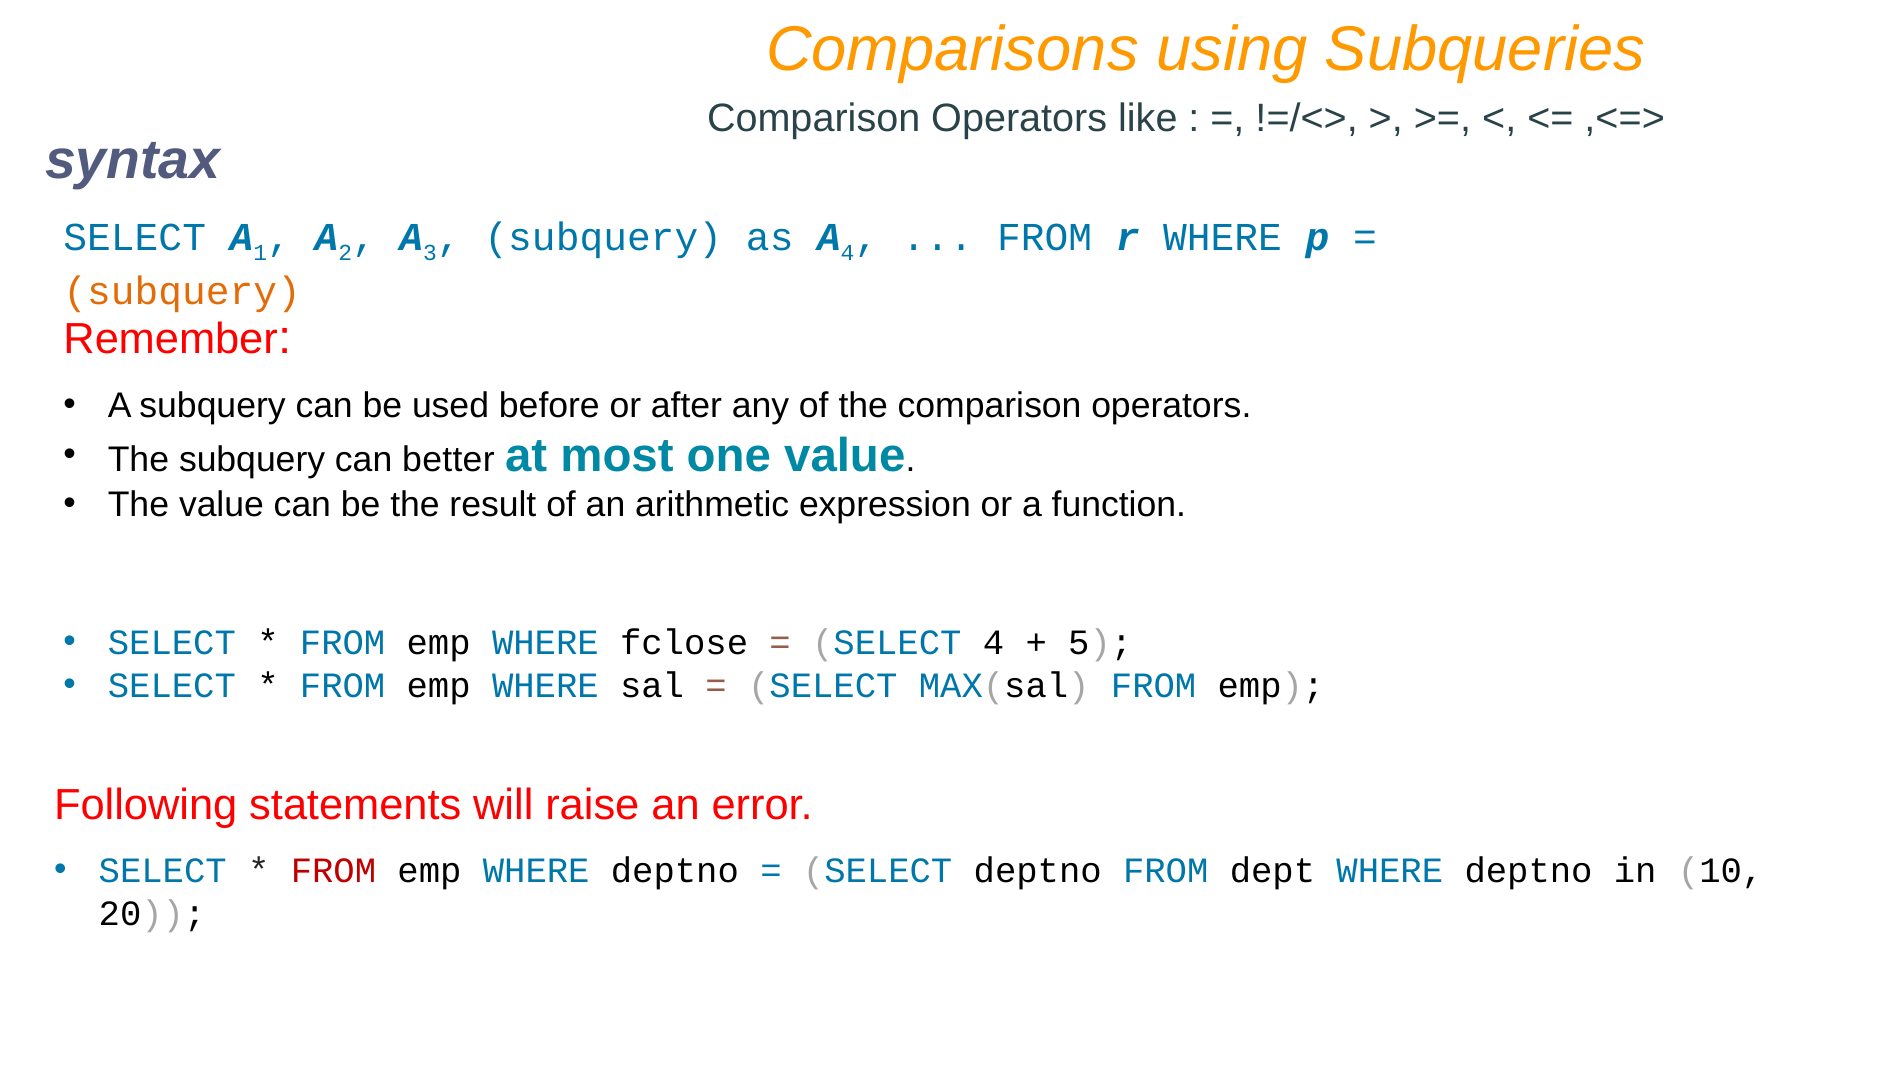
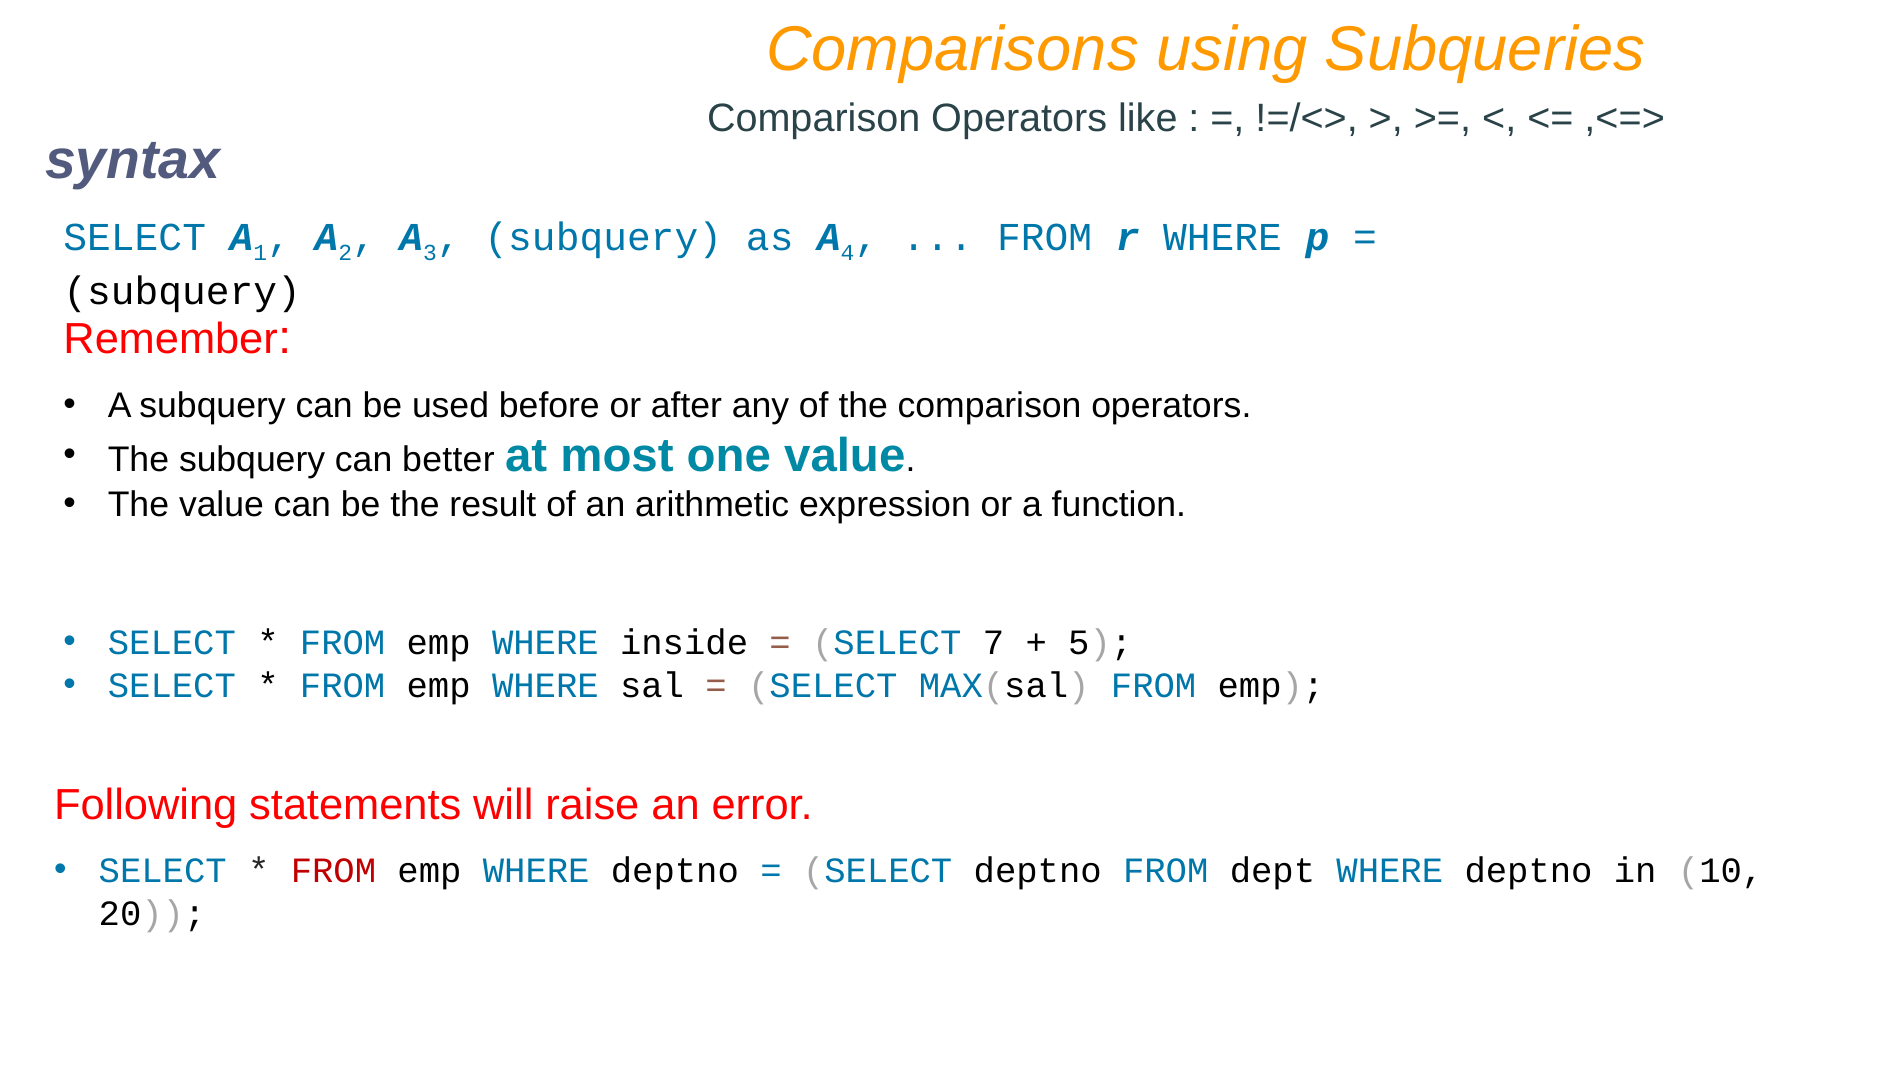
subquery colour: orange -> black (182, 292)
fclose: fclose -> inside (684, 643)
SELECT 4: 4 -> 7 (994, 643)
